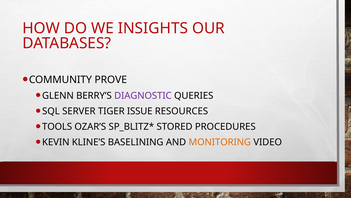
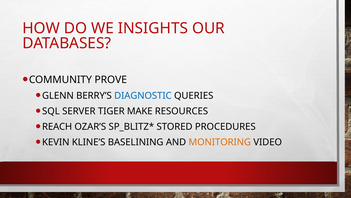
DIAGNOSTIC colour: purple -> blue (143, 95)
ISSUE: ISSUE -> MAKE (140, 111)
TOOLS: TOOLS -> REACH (57, 126)
